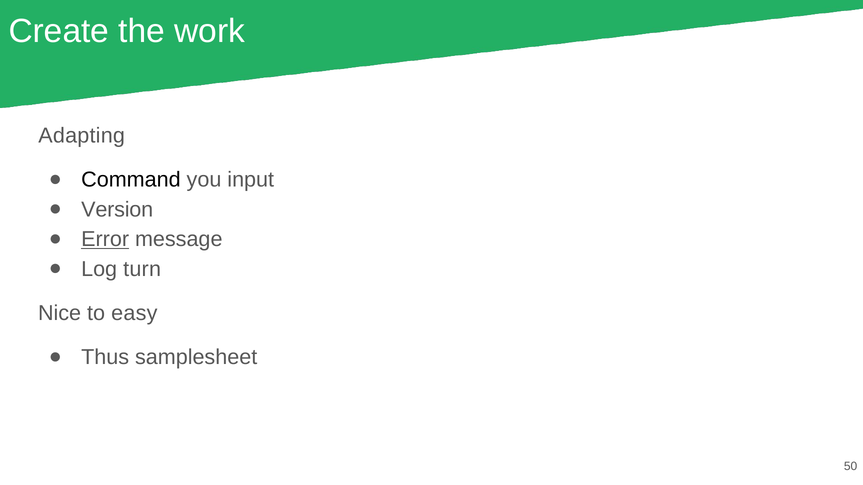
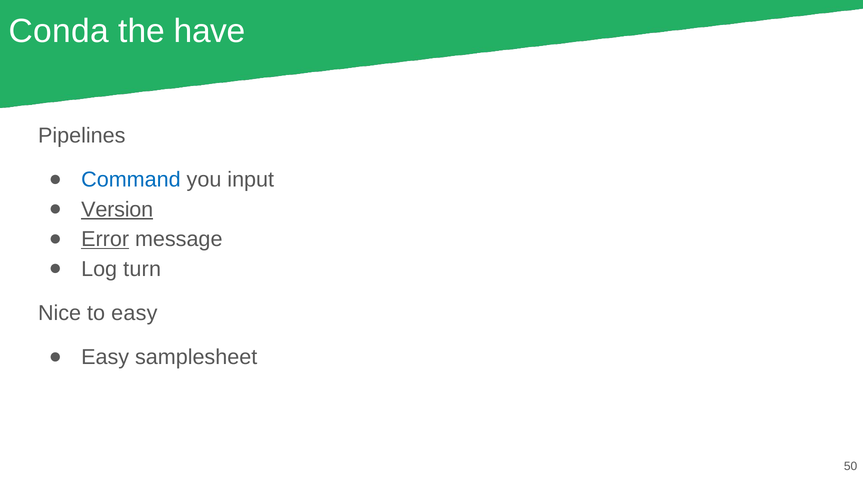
Create: Create -> Conda (59, 31)
work: work -> have (210, 31)
Adapting: Adapting -> Pipelines (82, 136)
Command colour: black -> blue (131, 180)
Version underline: none -> present (117, 210)
Thus: Thus -> Easy (105, 357)
